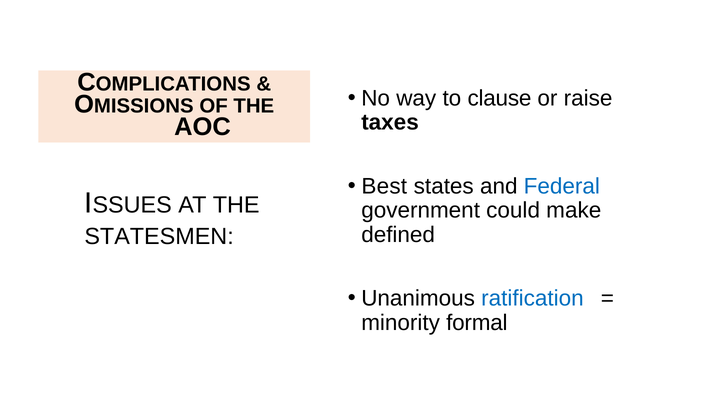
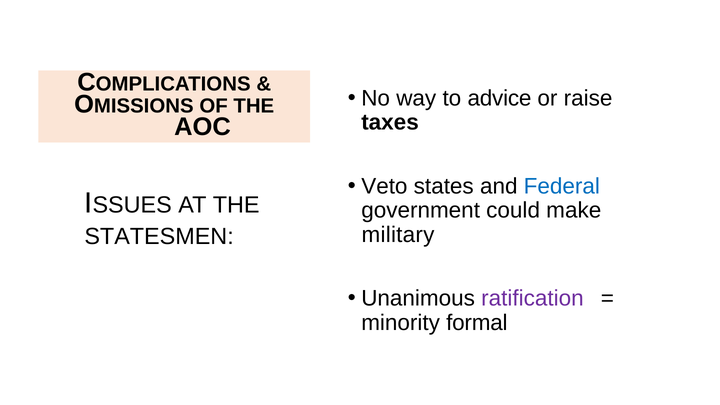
clause: clause -> advice (499, 98)
Best: Best -> Veto (384, 186)
defined: defined -> military (398, 235)
ratification colour: blue -> purple (532, 298)
